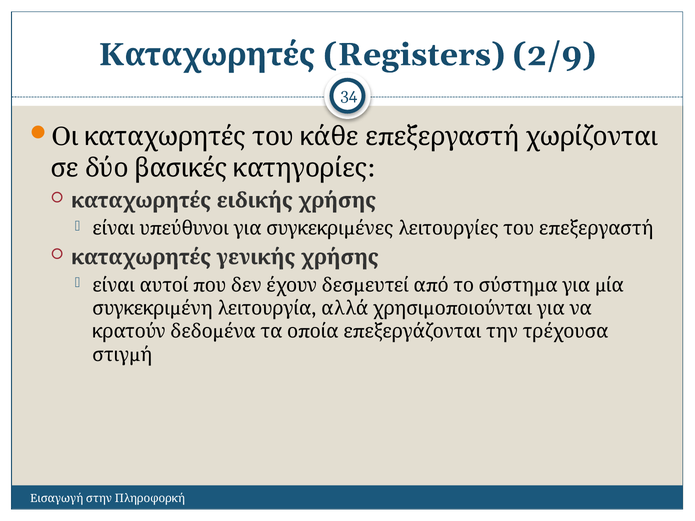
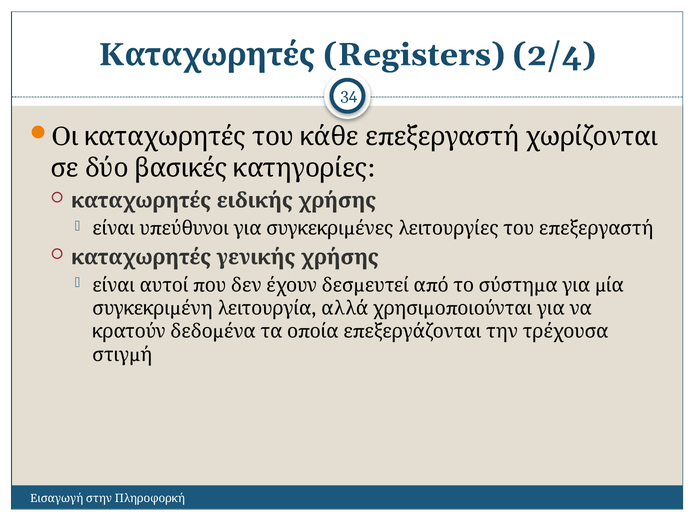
2/9: 2/9 -> 2/4 (554, 55)
